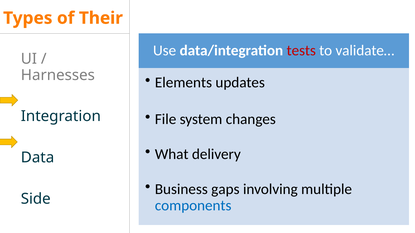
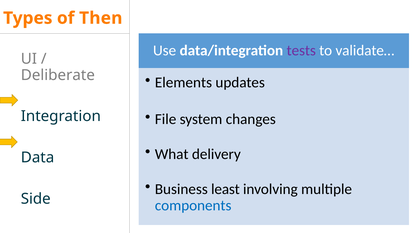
Their: Their -> Then (101, 18)
tests colour: red -> purple (301, 51)
Harnesses: Harnesses -> Deliberate (58, 75)
gaps: gaps -> least (225, 189)
